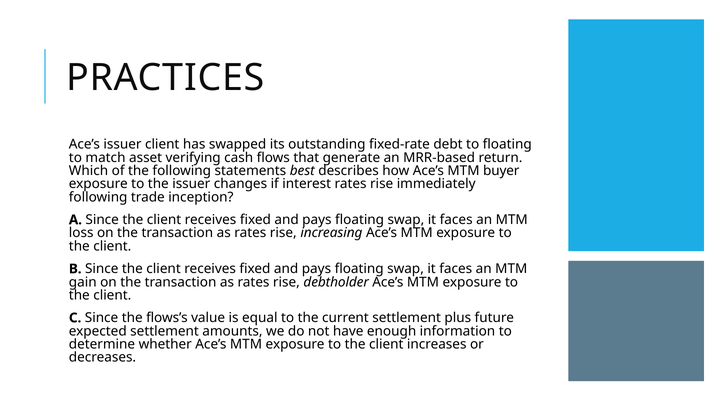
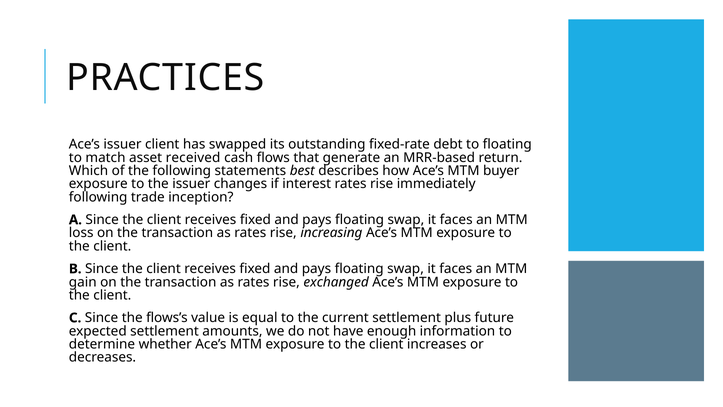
verifying: verifying -> received (193, 158)
debtholder: debtholder -> exchanged (336, 282)
